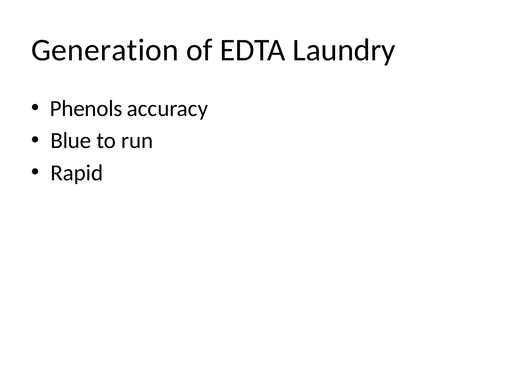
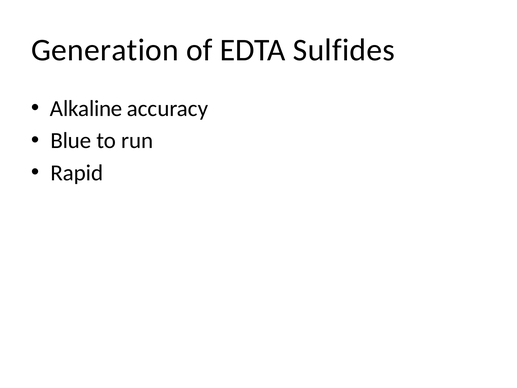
Laundry: Laundry -> Sulfides (344, 50)
Phenols: Phenols -> Alkaline (86, 108)
